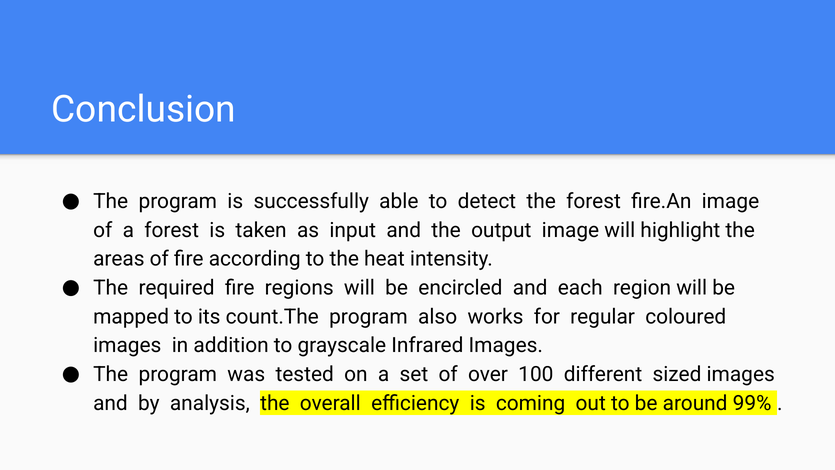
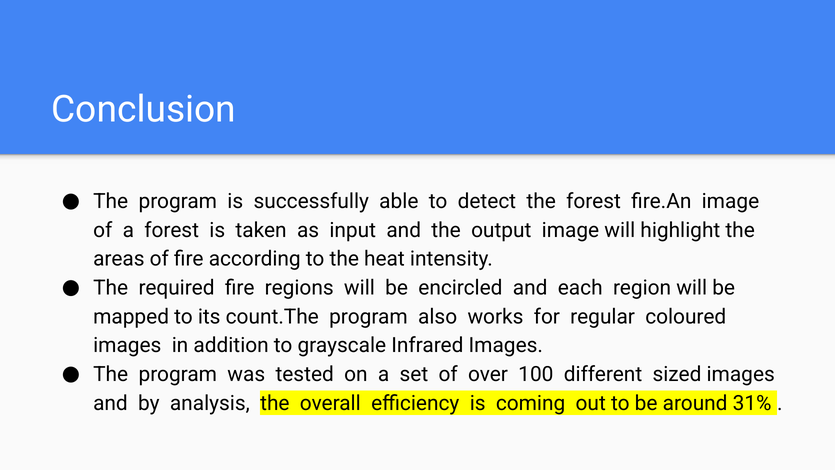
99%: 99% -> 31% (752, 403)
